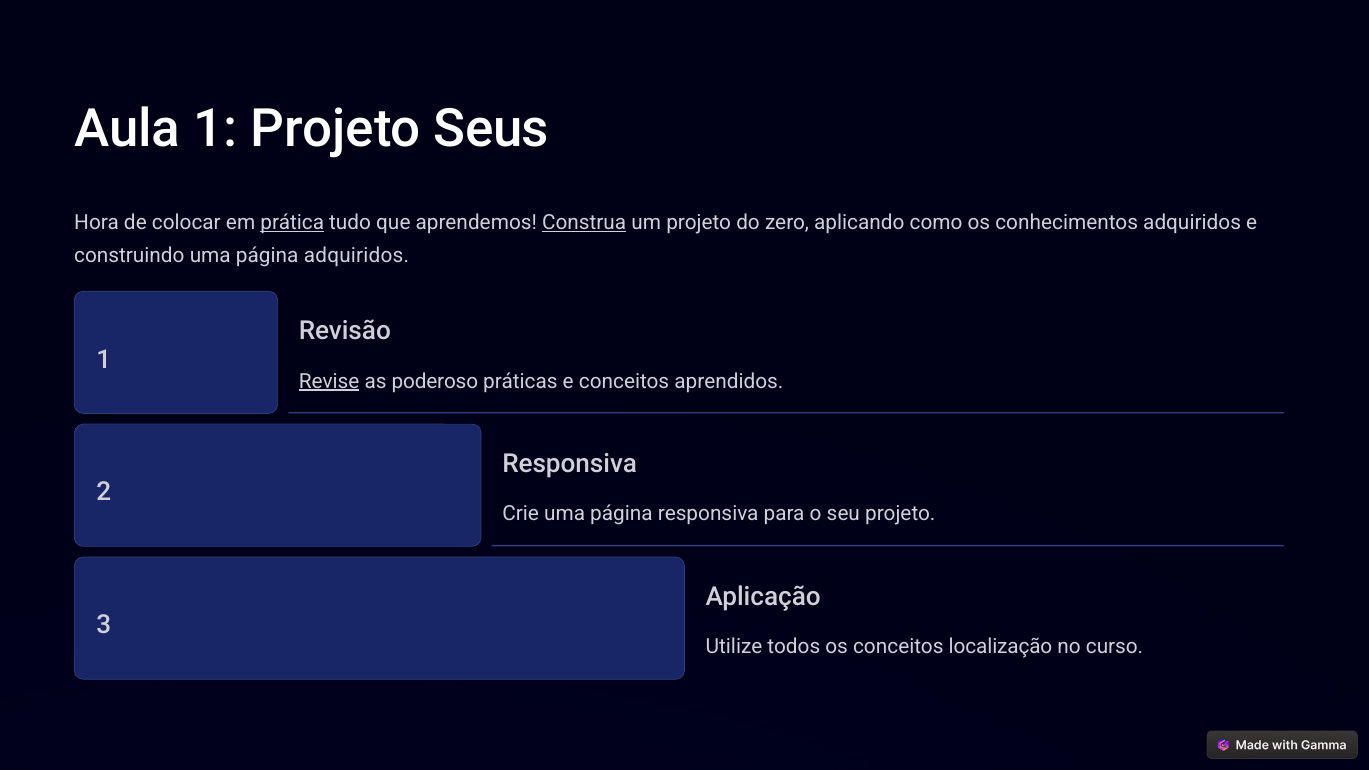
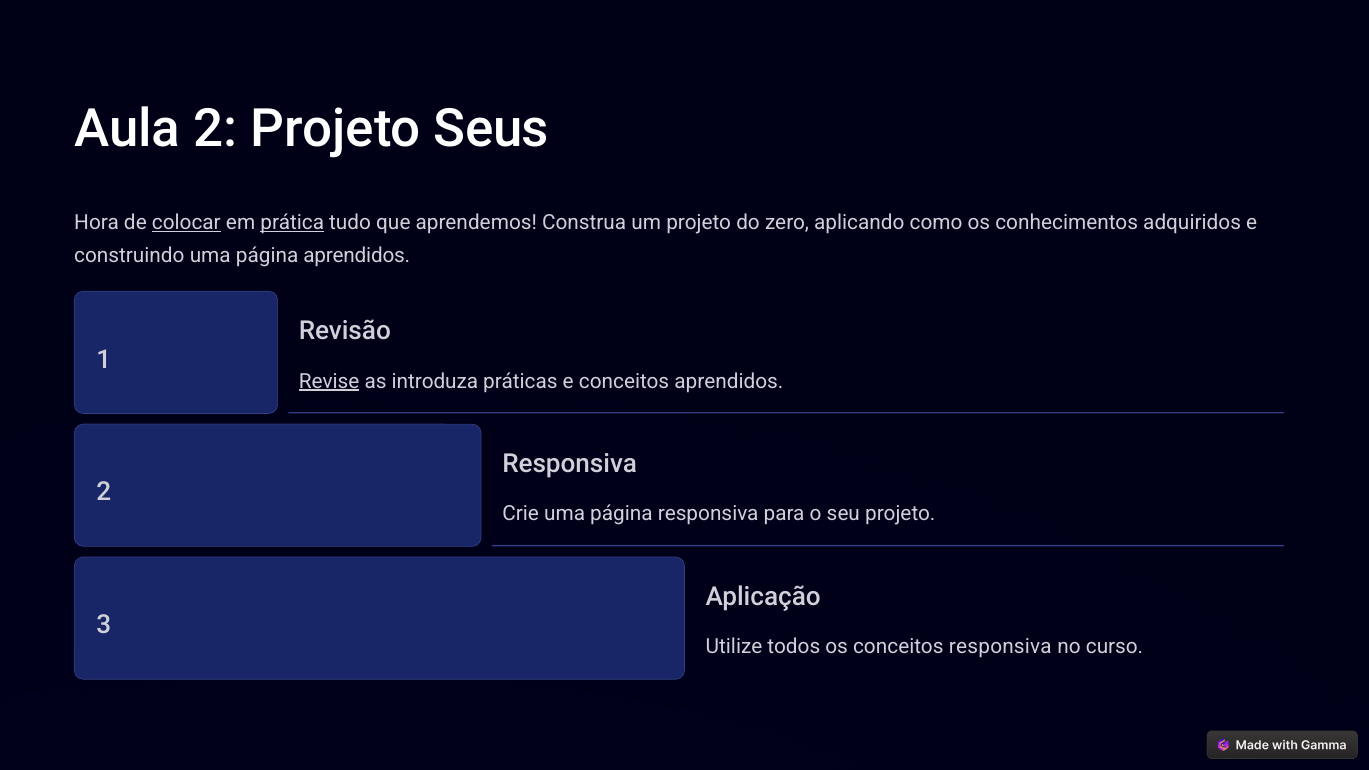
Aula 1: 1 -> 2 (216, 129)
colocar underline: none -> present (186, 222)
Construa underline: present -> none (584, 222)
página adquiridos: adquiridos -> aprendidos (357, 256)
poderoso: poderoso -> introduza (435, 381)
conceitos localização: localização -> responsiva (1000, 647)
